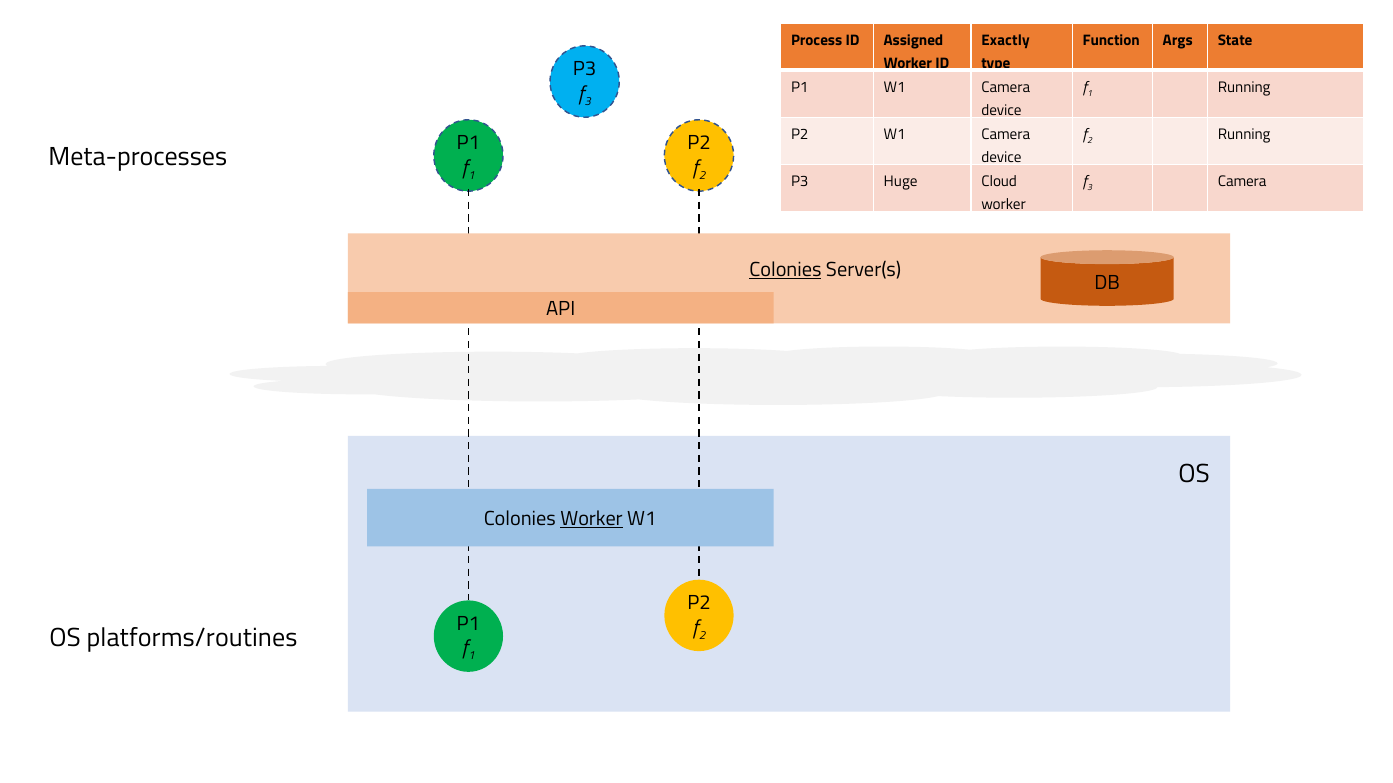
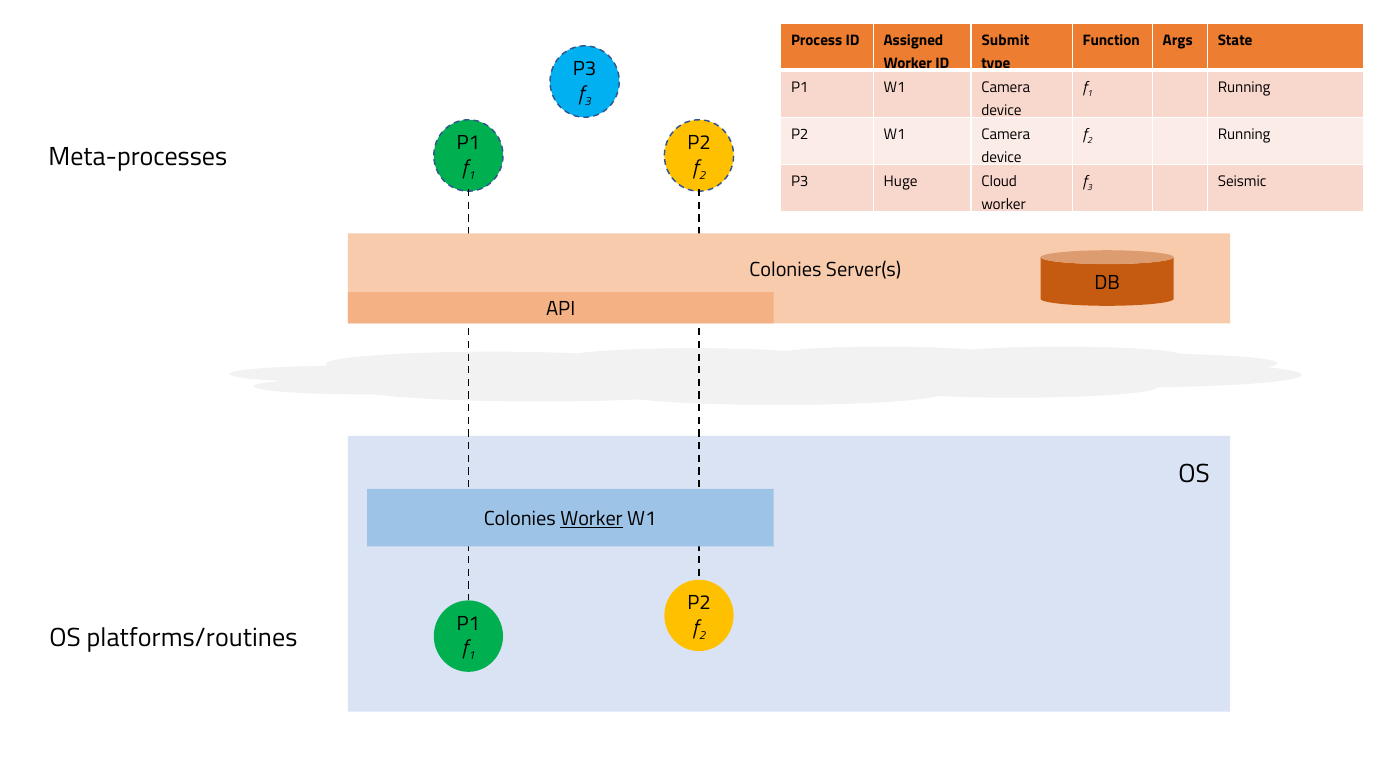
Exactly: Exactly -> Submit (1005, 41)
Camera: Camera -> Seismic (1242, 182)
Colonies underline: present -> none (785, 270)
